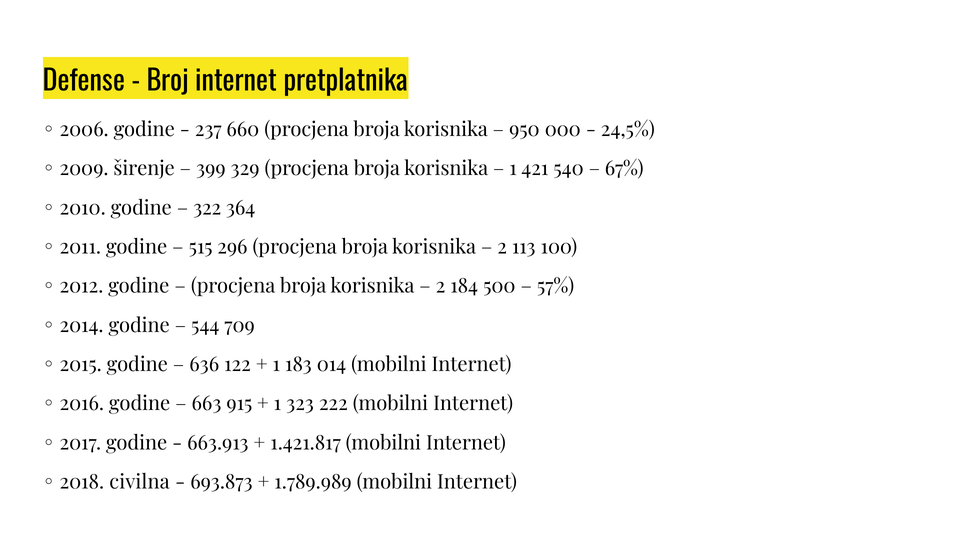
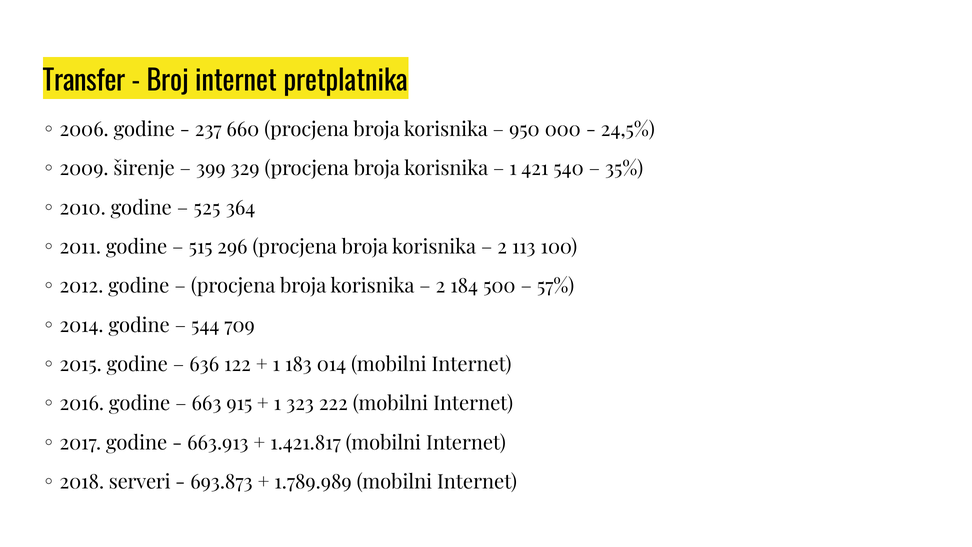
Defense: Defense -> Transfer (84, 82)
67%: 67% -> 35% (624, 169)
322: 322 -> 525 (207, 208)
civilna: civilna -> serveri (140, 482)
